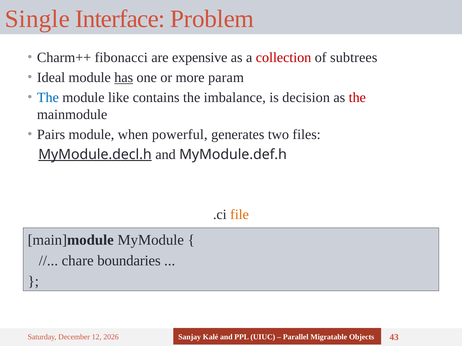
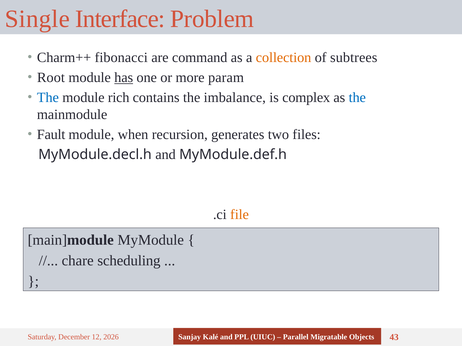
expensive: expensive -> command (200, 58)
collection colour: red -> orange (284, 58)
Ideal: Ideal -> Root (51, 78)
like: like -> rich (119, 98)
decision: decision -> complex (306, 98)
the colour: red -> blue (357, 98)
Pairs: Pairs -> Fault (51, 135)
powerful: powerful -> recursion (180, 135)
MyModule.decl.h underline: present -> none (95, 155)
boundaries: boundaries -> scheduling (129, 261)
